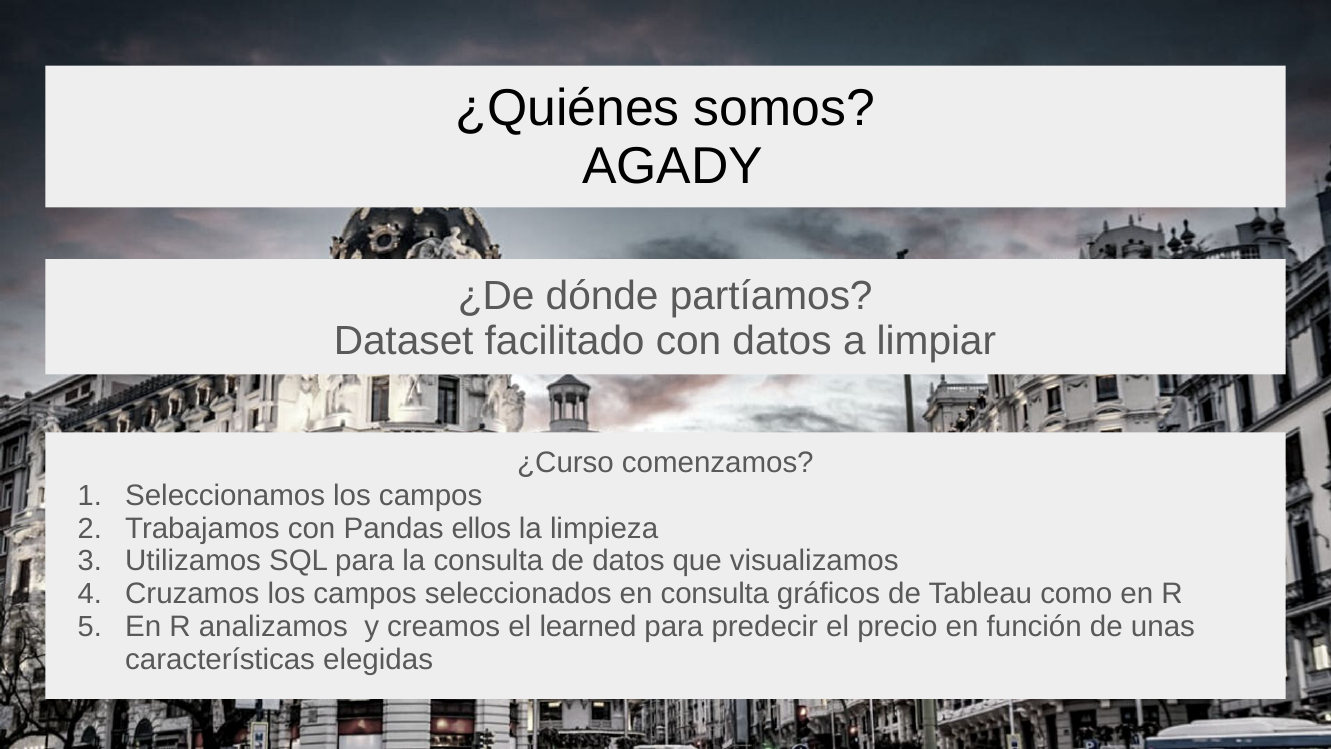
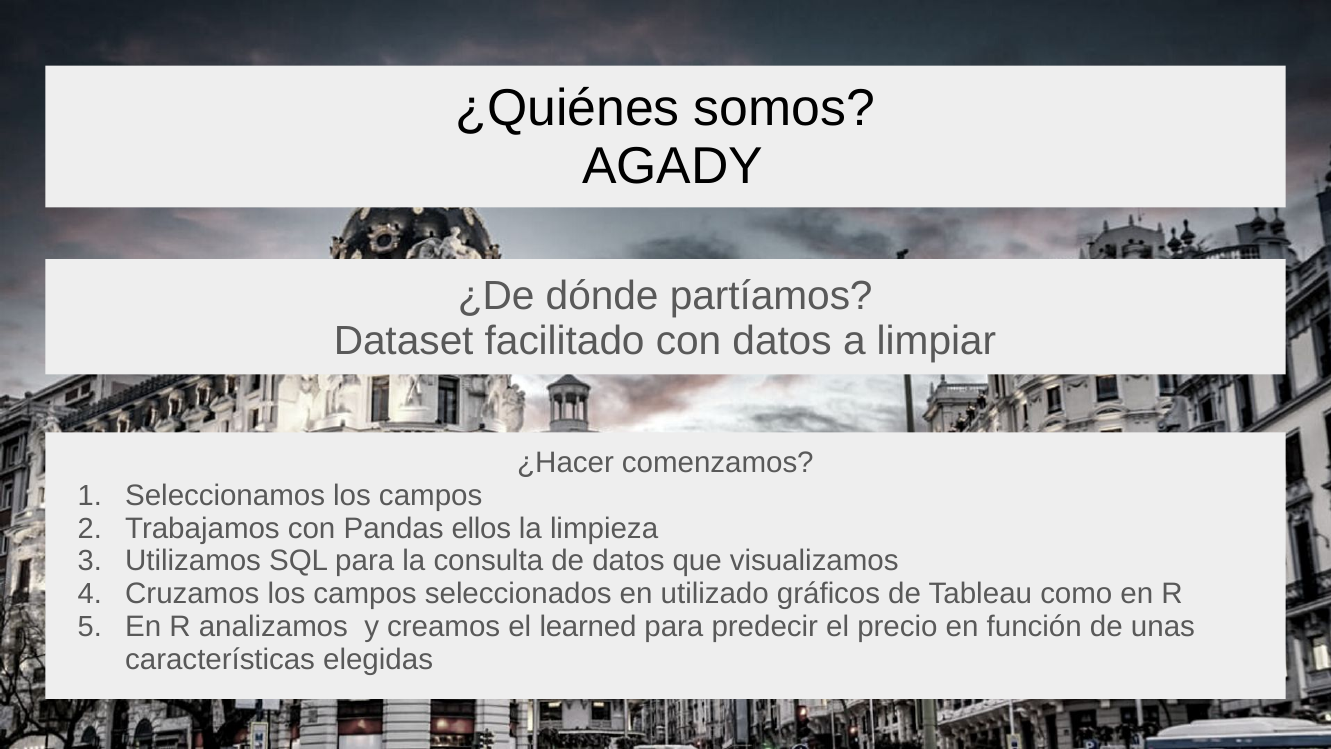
¿Curso: ¿Curso -> ¿Hacer (566, 462)
en consulta: consulta -> utilizado (715, 594)
